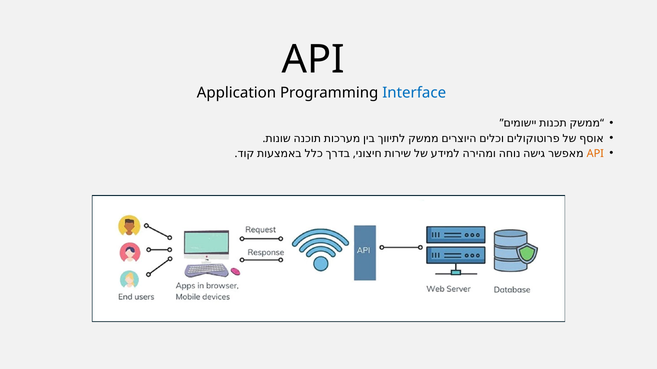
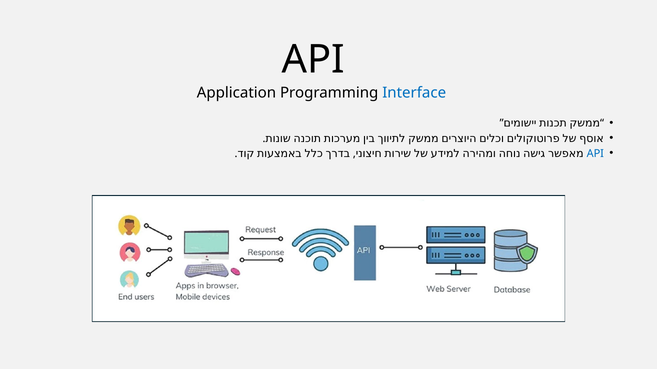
API colour: orange -> blue (595, 154)
